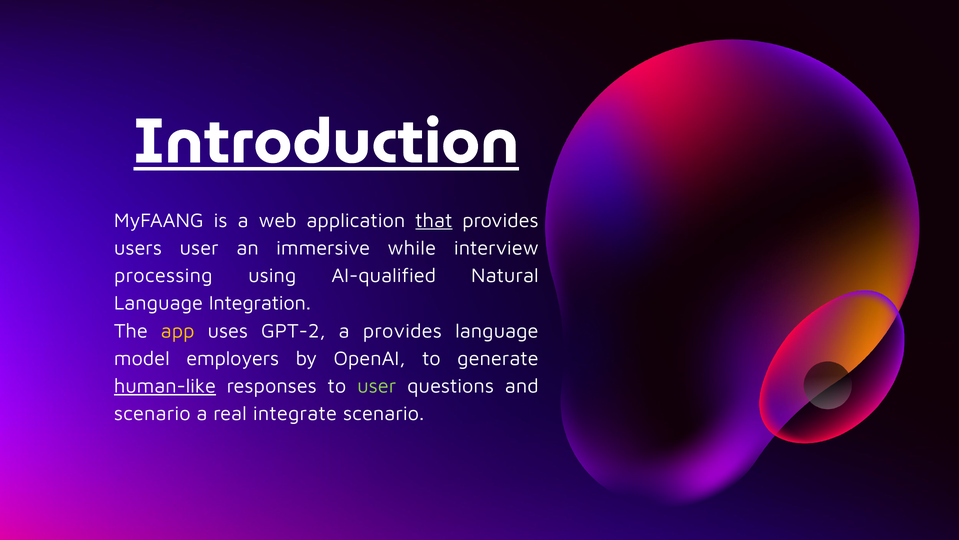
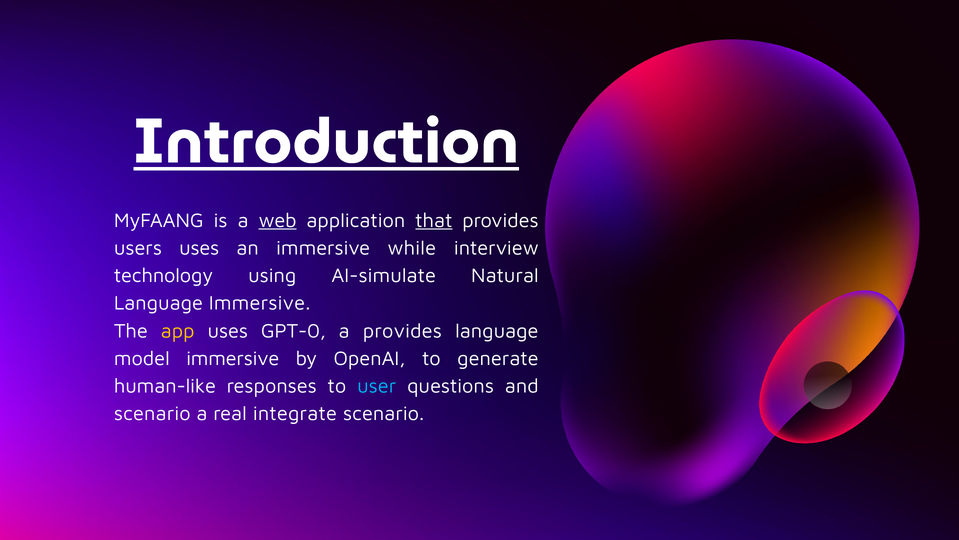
web underline: none -> present (278, 220)
users user: user -> uses (199, 248)
processing: processing -> technology (164, 275)
AI-qualified: AI-qualified -> AI-simulate (384, 275)
Language Integration: Integration -> Immersive (260, 303)
GPT-2: GPT-2 -> GPT-0 (294, 331)
model employers: employers -> immersive (233, 358)
human-like underline: present -> none (165, 386)
user colour: light green -> light blue (377, 386)
